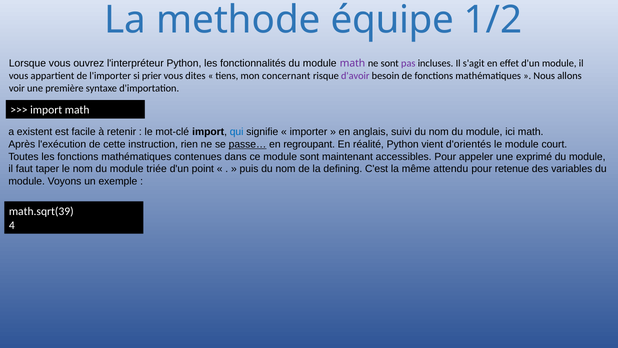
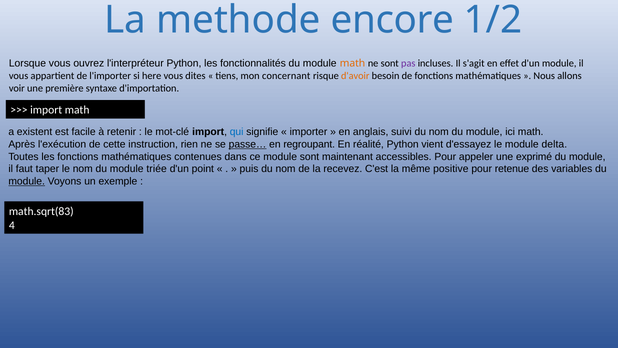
équipe: équipe -> encore (392, 20)
math colour: purple -> orange (353, 63)
prier: prier -> here (152, 76)
d'avoir colour: purple -> orange (355, 76)
d'orientés: d'orientés -> d'essayez (469, 144)
court: court -> delta (554, 144)
defining: defining -> recevez (343, 169)
attendu: attendu -> positive (451, 169)
module underline: none -> present (27, 181)
math.sqrt(39: math.sqrt(39 -> math.sqrt(83 (41, 211)
